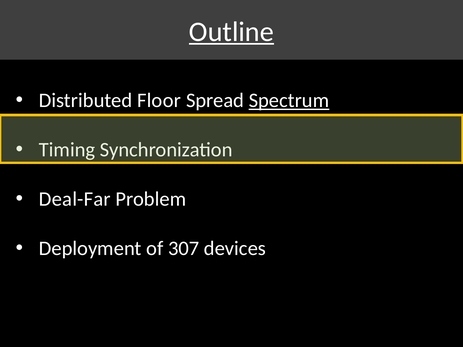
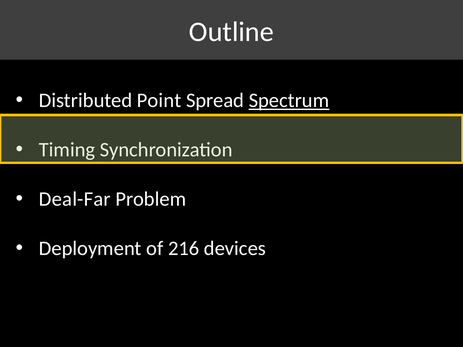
Outline underline: present -> none (231, 32)
Floor: Floor -> Point (159, 100)
307: 307 -> 216 (184, 249)
